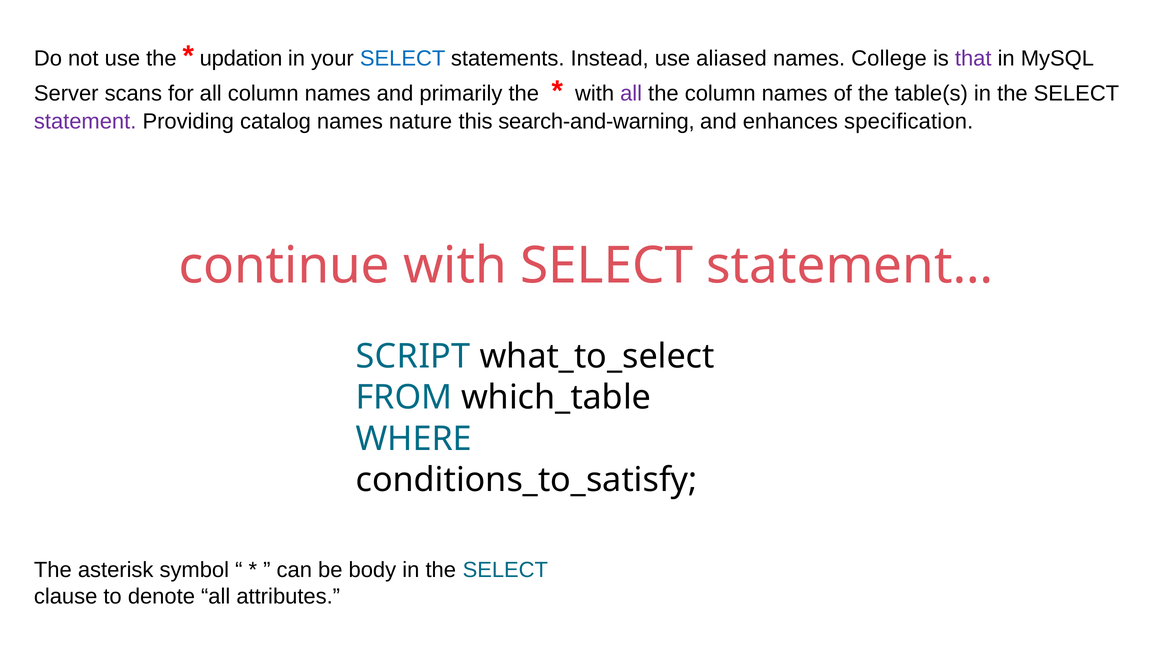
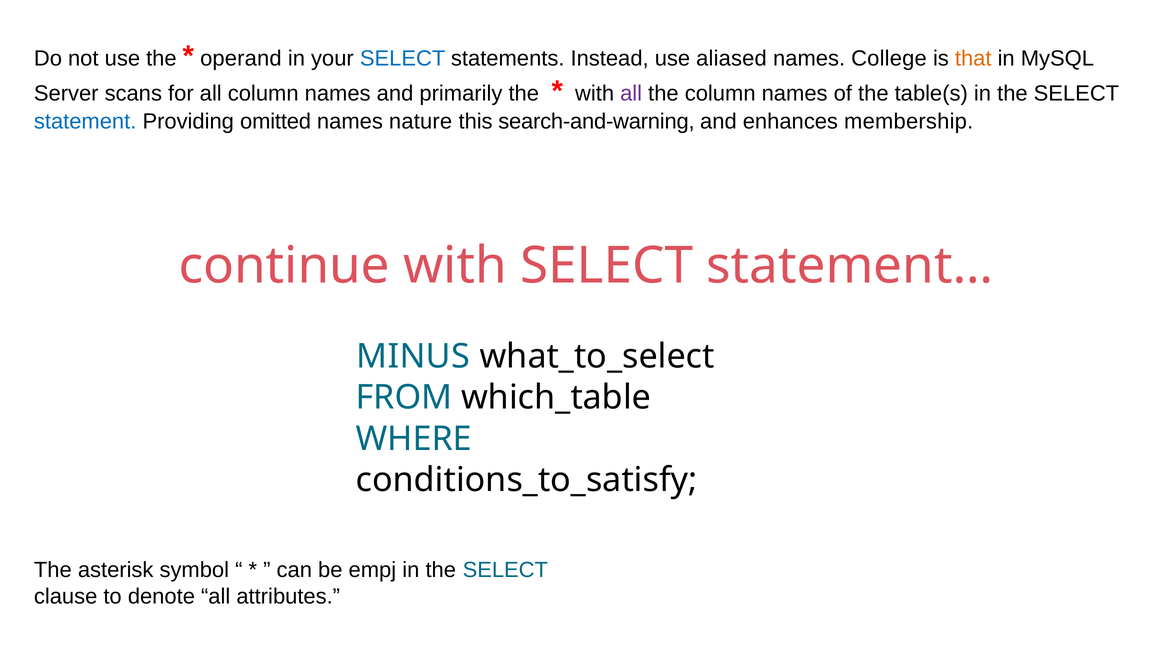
updation: updation -> operand (241, 58)
that colour: purple -> orange (973, 58)
statement colour: purple -> blue (85, 121)
catalog: catalog -> omitted (276, 121)
specification: specification -> membership (909, 121)
SCRIPT: SCRIPT -> MINUS (413, 357)
body: body -> empj (372, 570)
